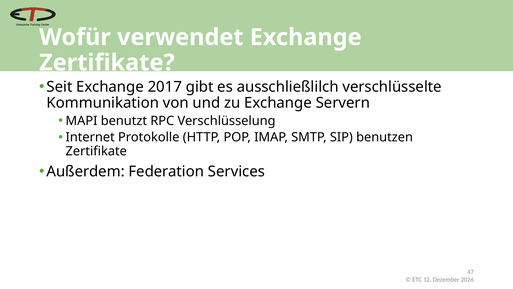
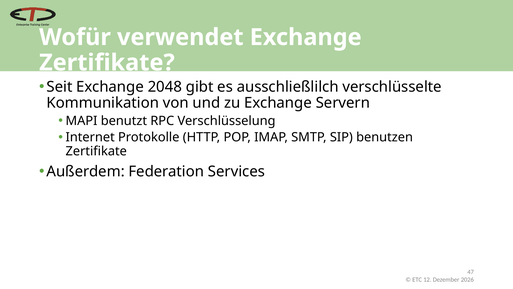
2017: 2017 -> 2048 (165, 87)
